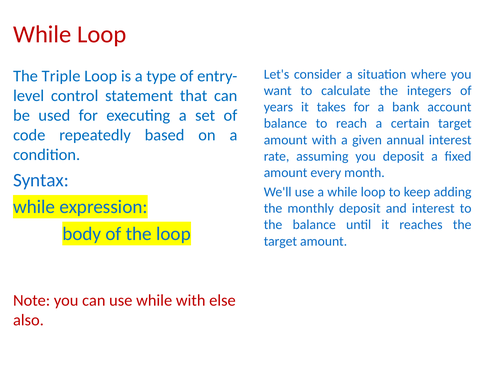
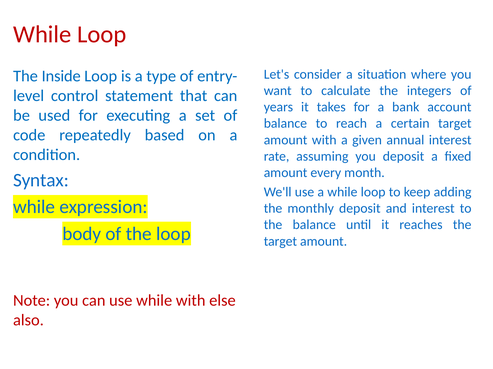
Triple: Triple -> Inside (61, 76)
